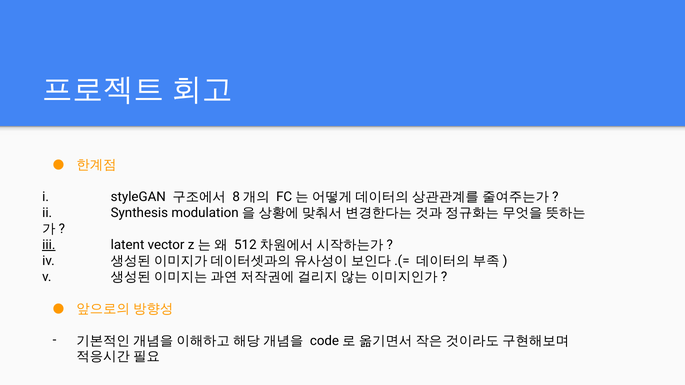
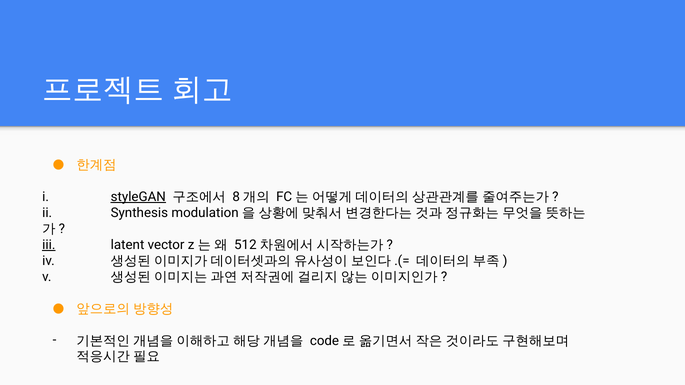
styleGAN underline: none -> present (138, 197)
